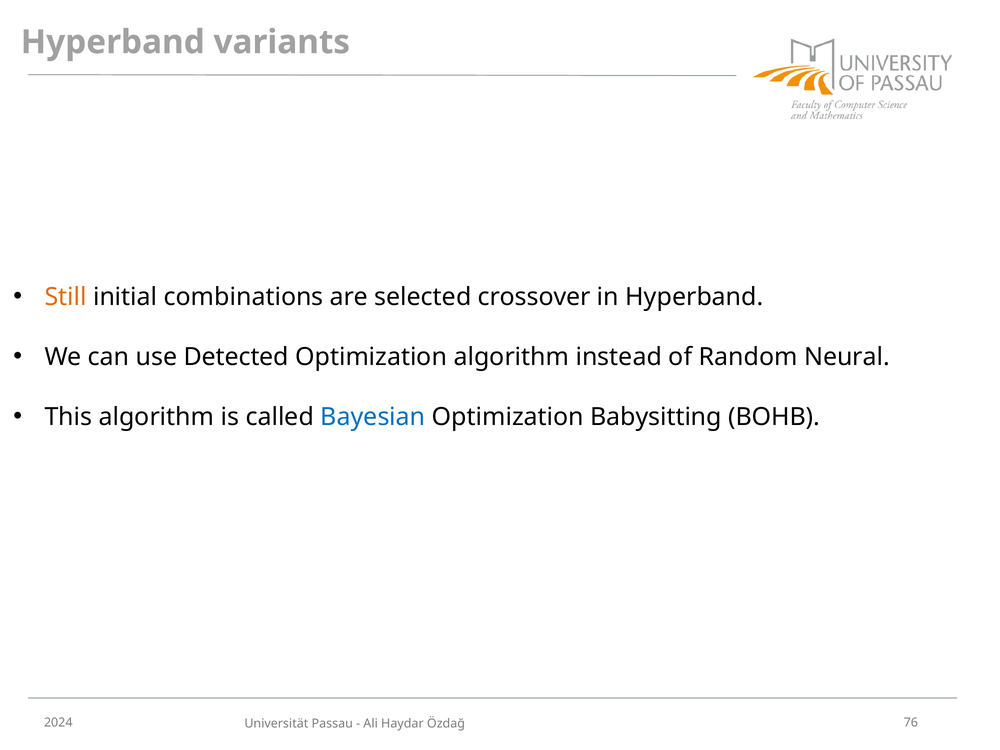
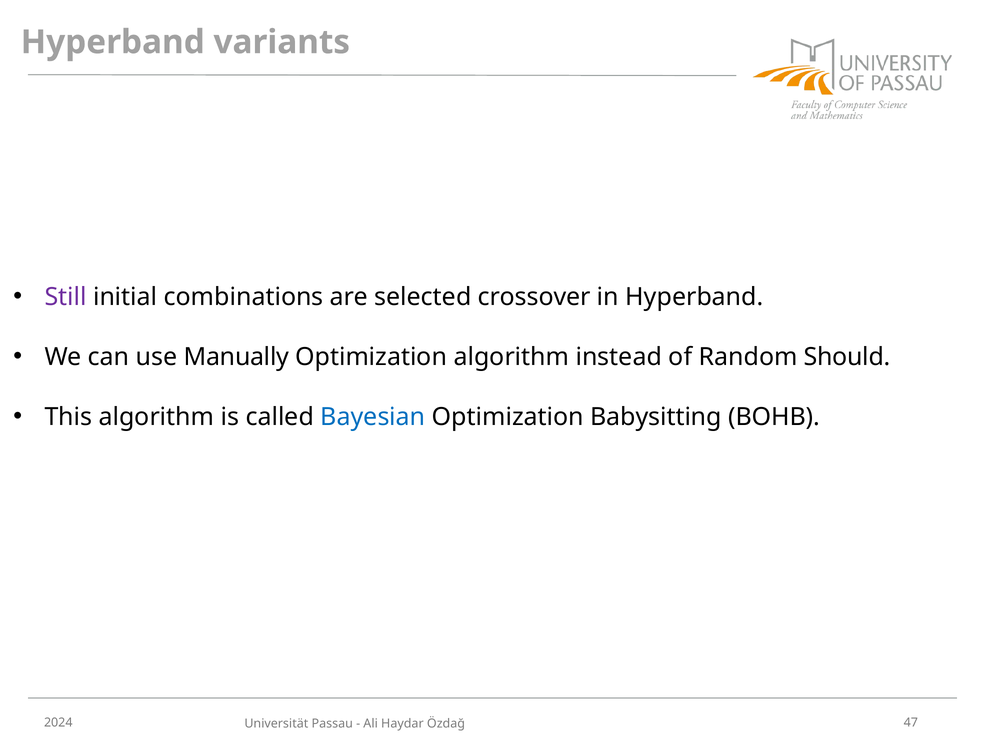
Still colour: orange -> purple (66, 297)
Detected: Detected -> Manually (236, 357)
Neural: Neural -> Should (847, 357)
76: 76 -> 47 (911, 723)
